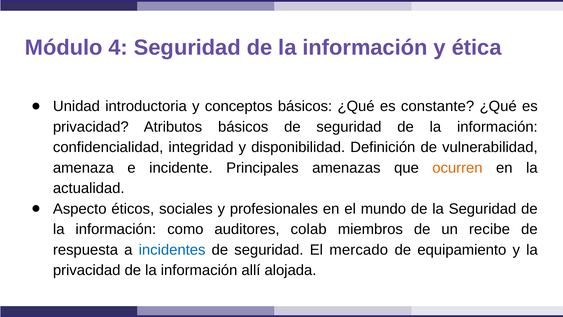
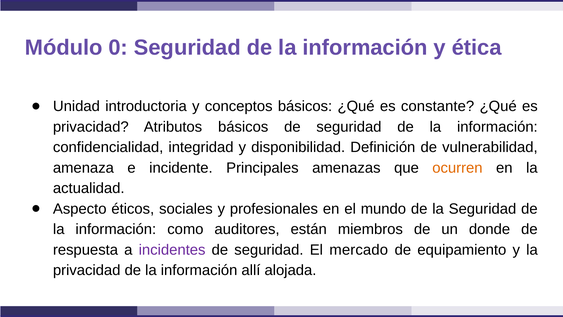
4: 4 -> 0 (118, 48)
colab: colab -> están (309, 229)
recibe: recibe -> donde (490, 229)
incidentes colour: blue -> purple (172, 250)
